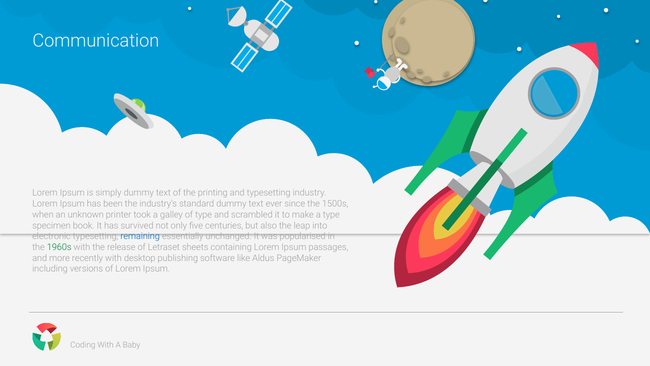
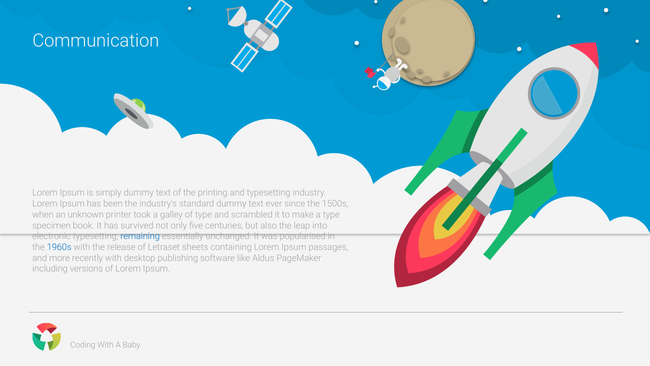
1960s colour: green -> blue (59, 247)
